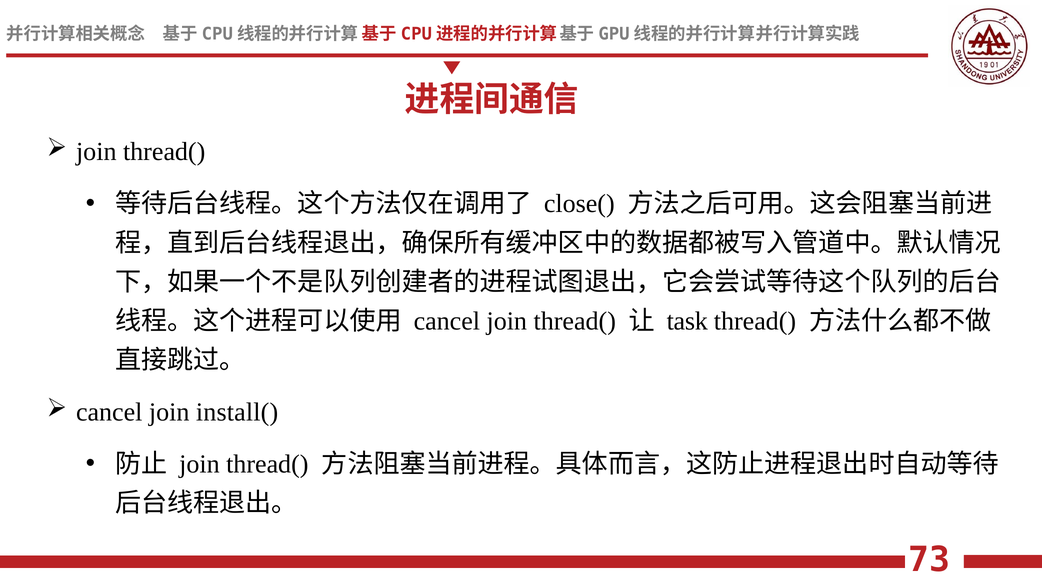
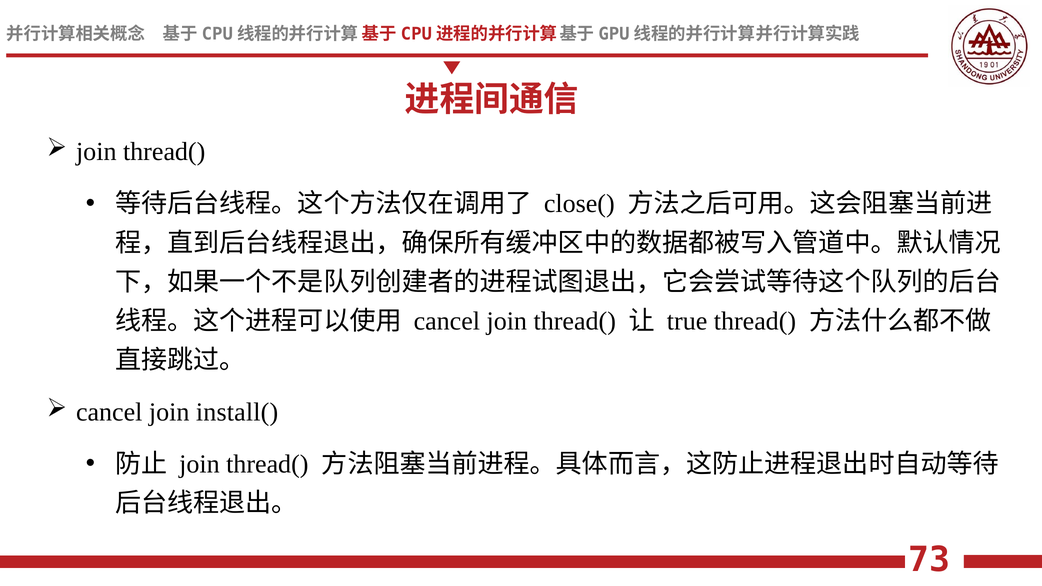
task: task -> true (687, 321)
